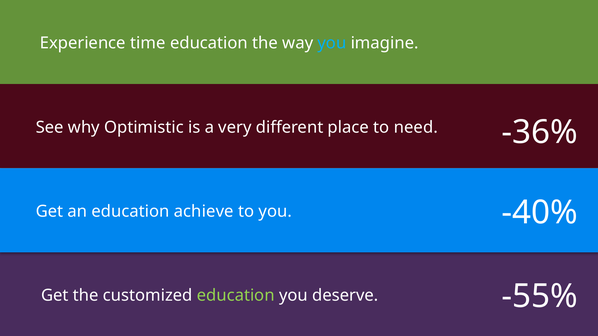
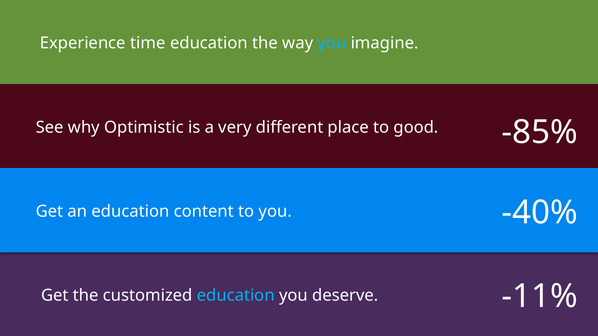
need: need -> good (416, 127)
-36%: -36% -> -85% (540, 132)
achieve: achieve -> content (204, 212)
-55%: -55% -> -11% (540, 297)
education colour: light green -> light blue (236, 296)
